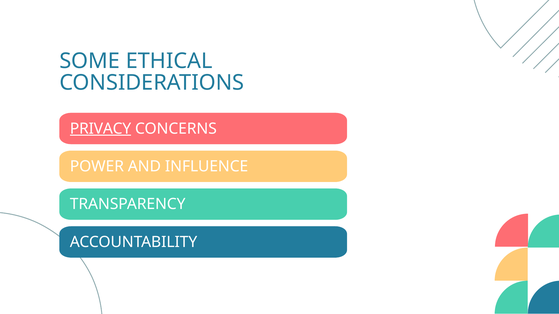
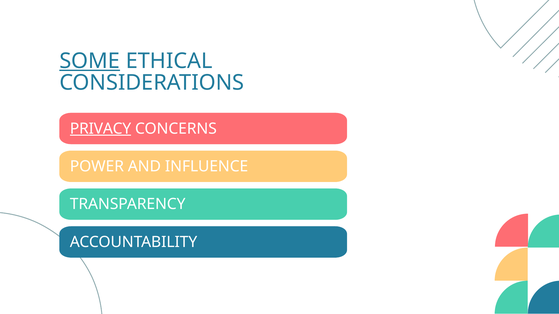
SOME underline: none -> present (90, 61)
